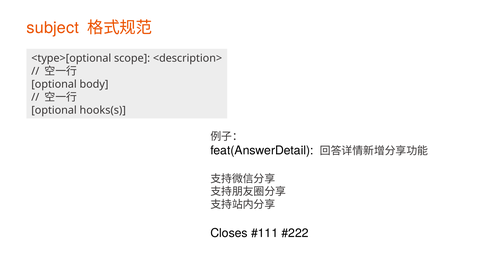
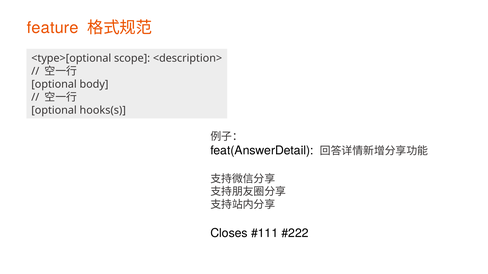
subject: subject -> feature (53, 28)
